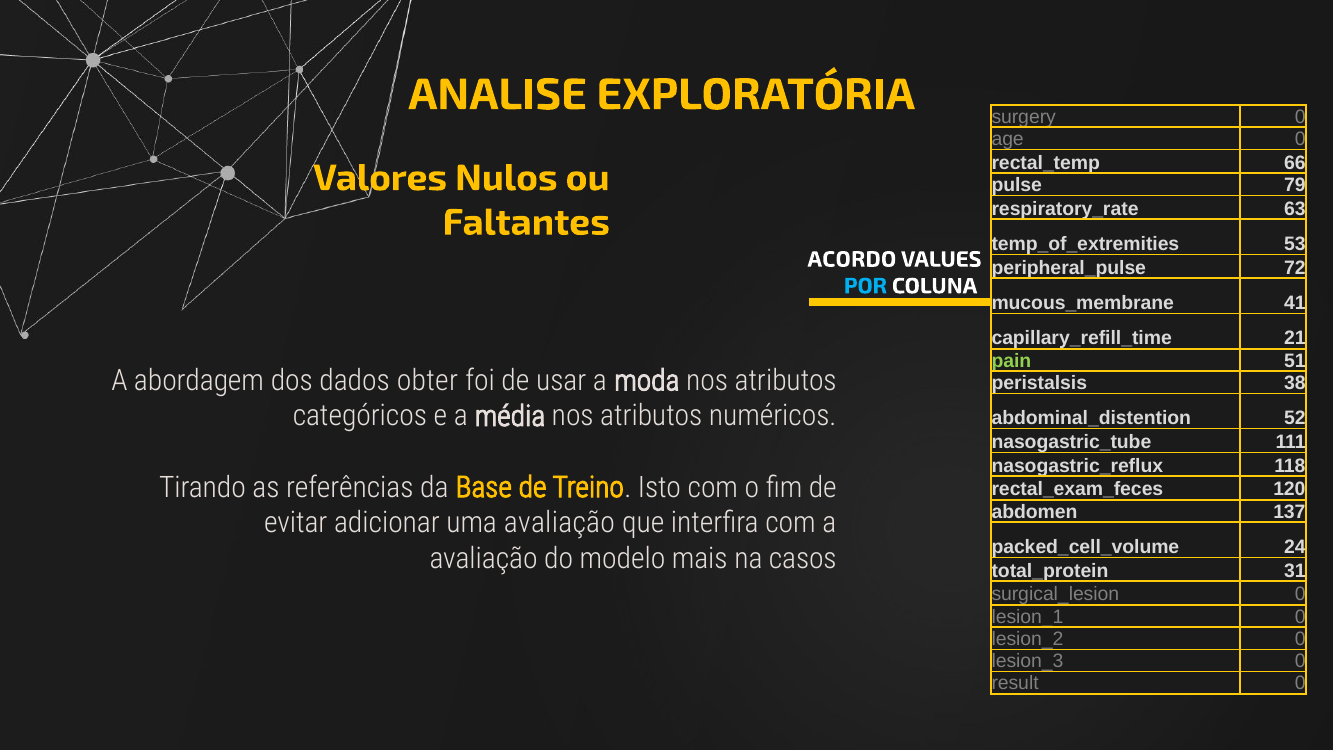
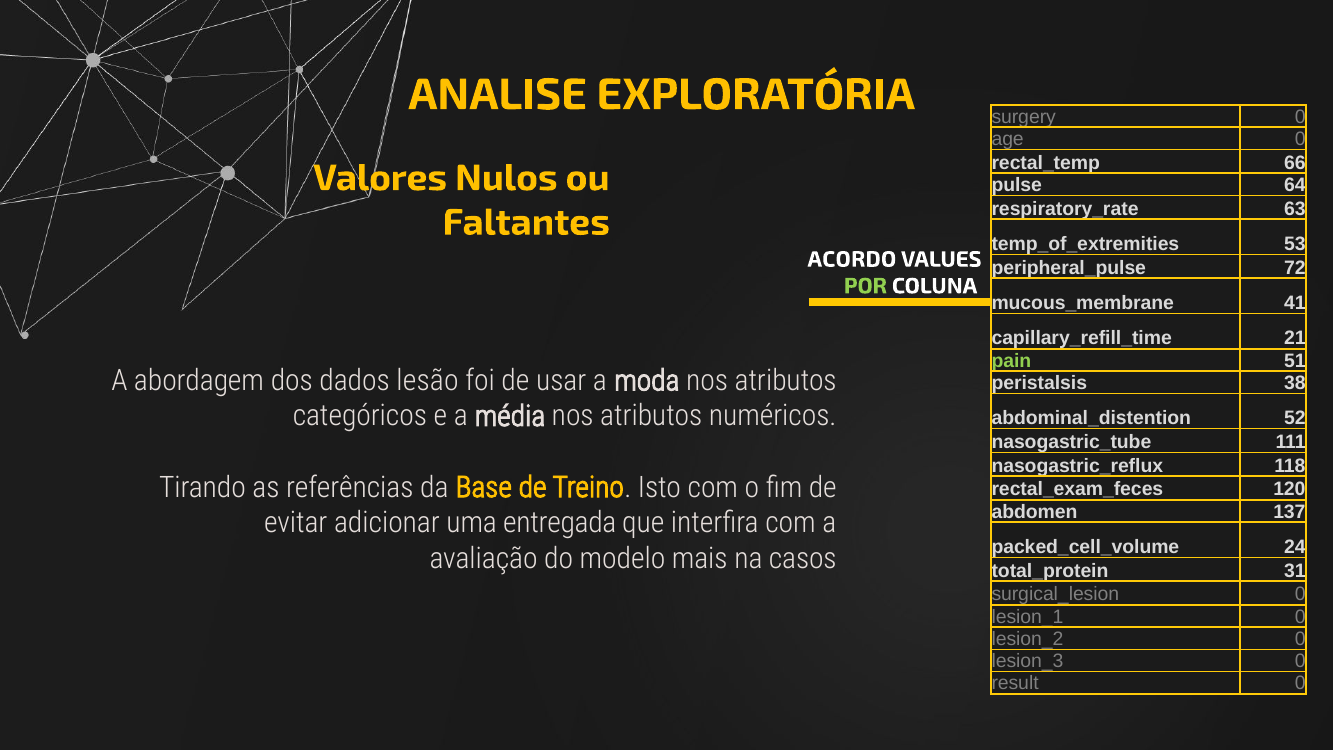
79: 79 -> 64 (1295, 185)
POR colour: light blue -> light green (865, 286)
obter: obter -> lesão (427, 381)
uma avaliação: avaliação -> entregada (560, 523)
